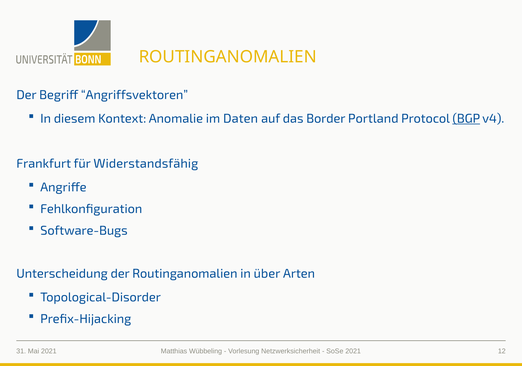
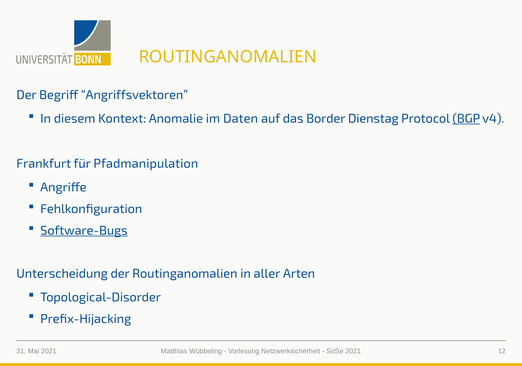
Portland: Portland -> Dienstag (373, 119)
Widerstandsfähig: Widerstandsfähig -> Pfadmanipulation (146, 164)
Software-Bugs underline: none -> present (84, 231)
über: über -> aller (267, 274)
